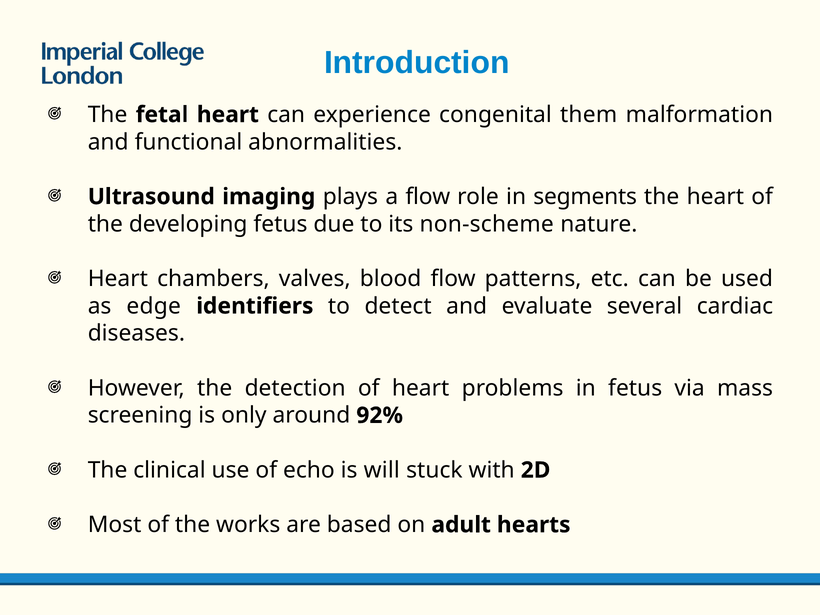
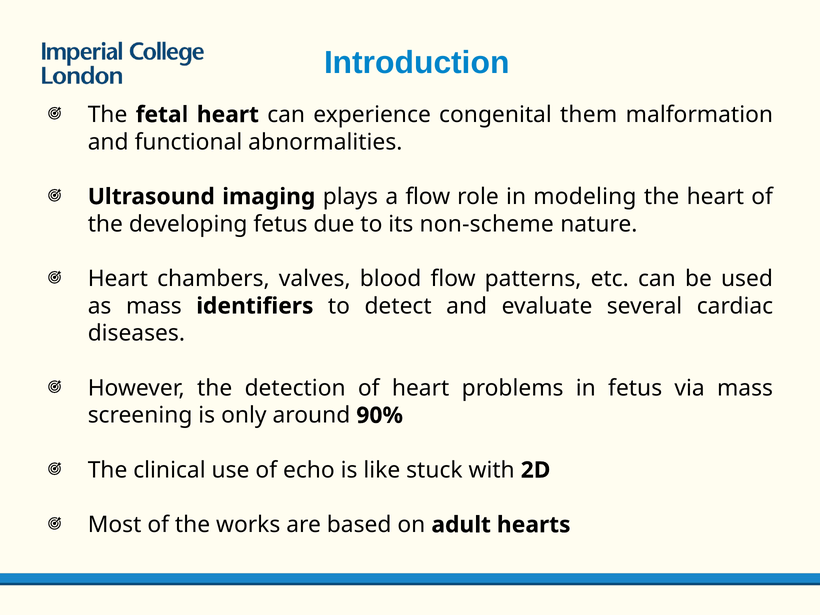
segments: segments -> modeling (585, 197)
as edge: edge -> mass (154, 306)
92%: 92% -> 90% (380, 415)
will: will -> like (382, 470)
